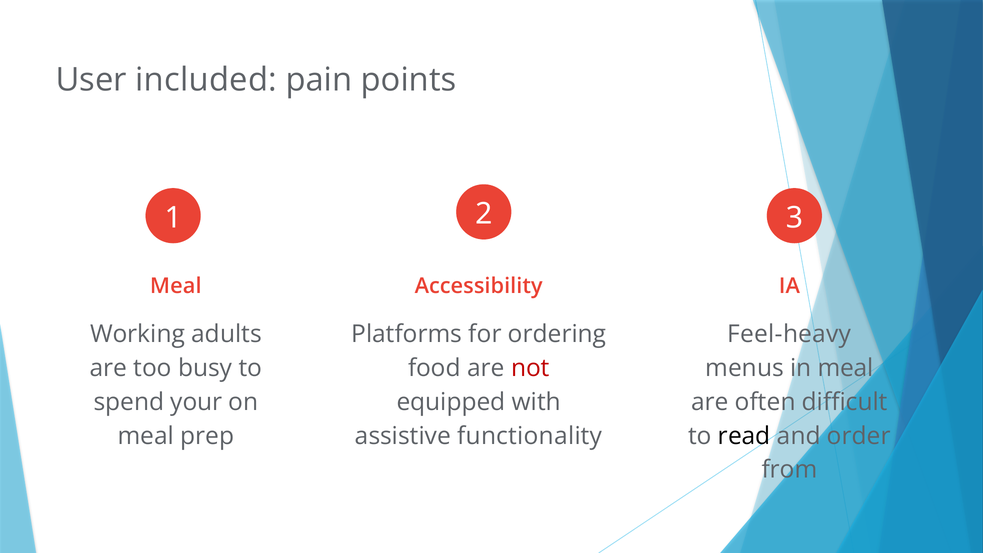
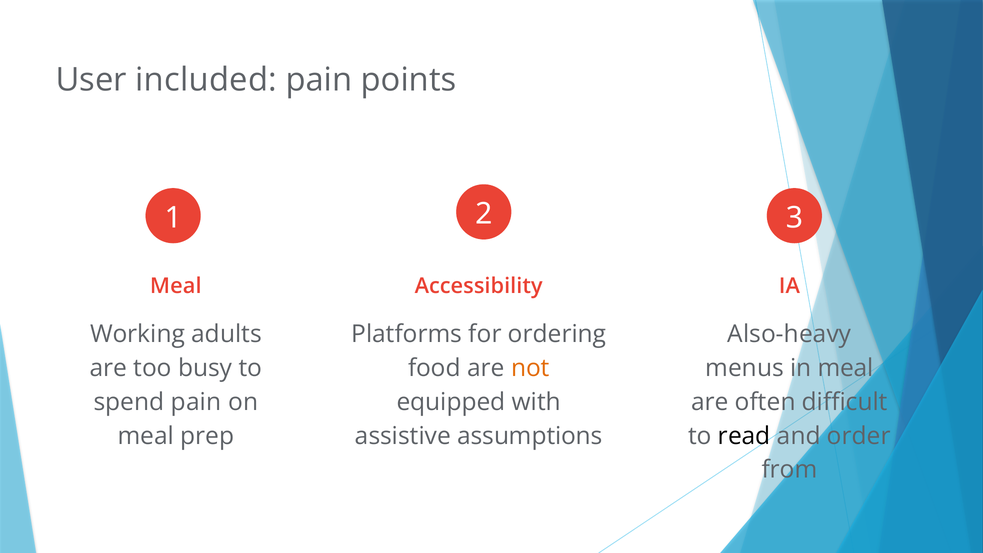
Feel-heavy: Feel-heavy -> Also-heavy (789, 334)
not colour: red -> orange (530, 368)
spend your: your -> pain (196, 402)
functionality: functionality -> assumptions (530, 436)
